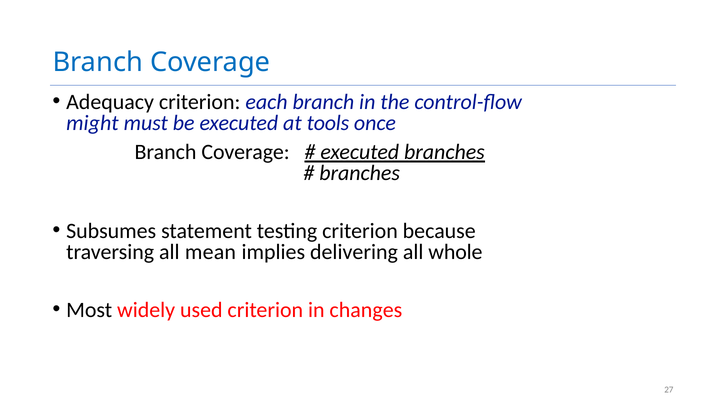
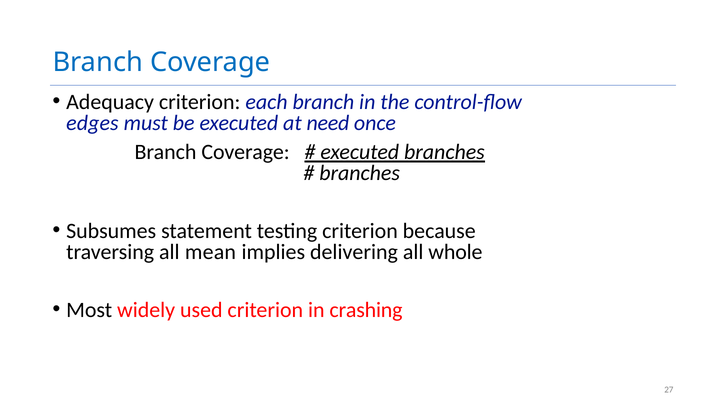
might: might -> edges (92, 123)
tools: tools -> need (328, 123)
changes: changes -> crashing (366, 310)
